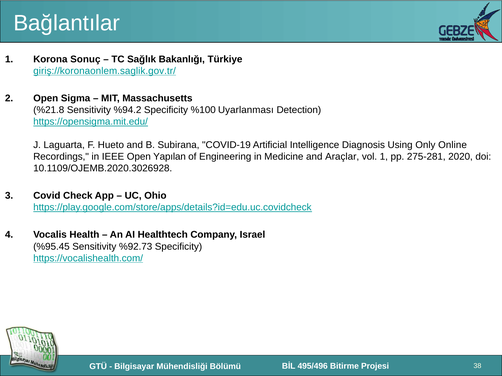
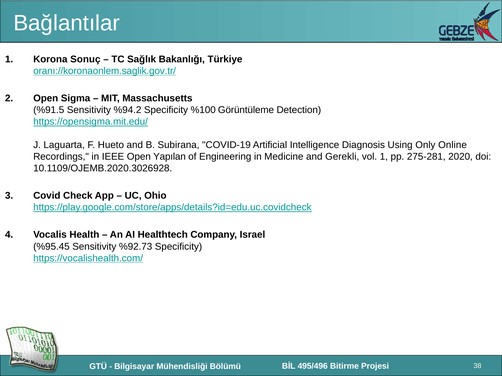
giriş://koronaonlem.saglik.gov.tr/: giriş://koronaonlem.saglik.gov.tr/ -> oranı://koronaonlem.saglik.gov.tr/ (105, 71)
%21.8: %21.8 -> %91.5 (49, 110)
Uyarlanması: Uyarlanması -> Görüntüleme (246, 110)
Araçlar: Araçlar -> Gerekli (342, 157)
